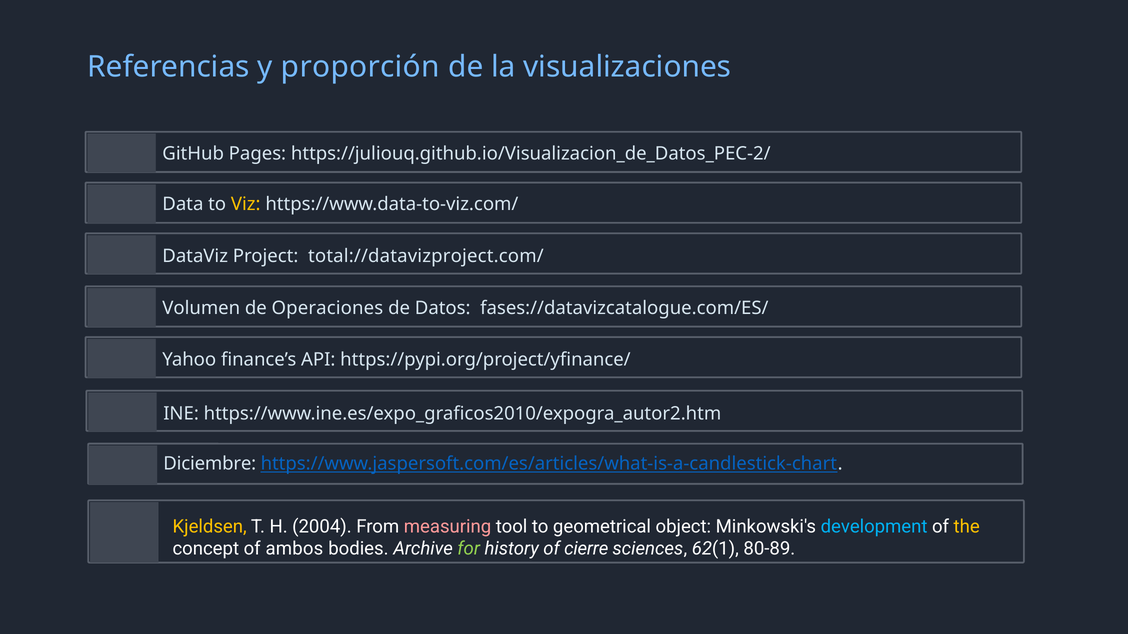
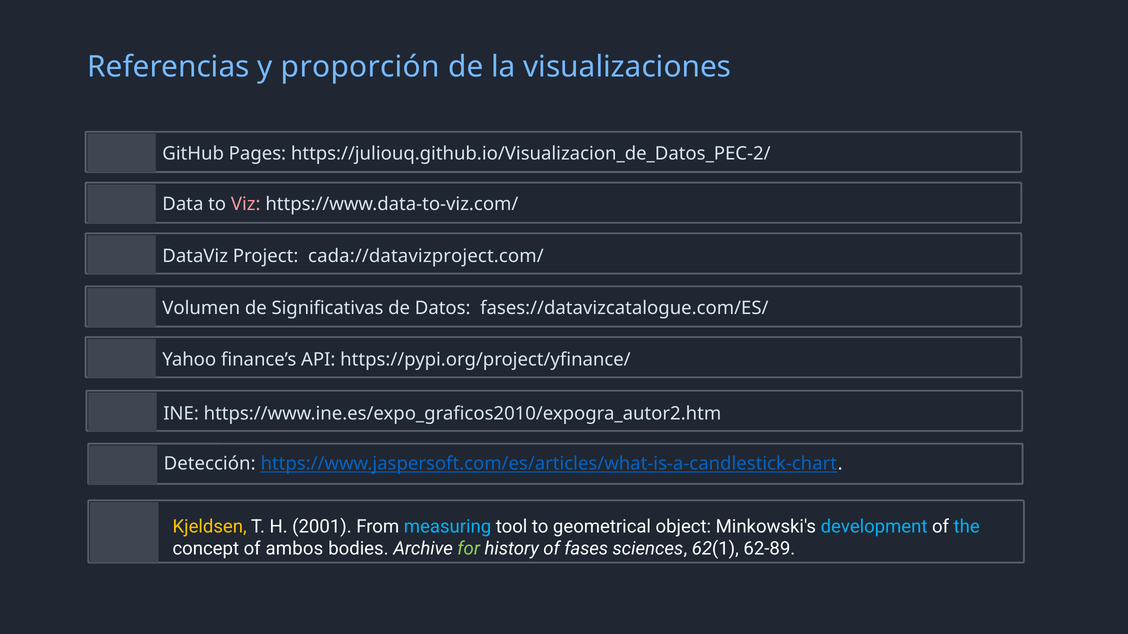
Viz colour: yellow -> pink (246, 204)
total://datavizproject.com/: total://datavizproject.com/ -> cada://datavizproject.com/ (426, 256)
Operaciones: Operaciones -> Significativas (328, 308)
Diciembre: Diciembre -> Detección (210, 464)
2004: 2004 -> 2001 (322, 527)
measuring colour: pink -> light blue (448, 527)
the colour: yellow -> light blue (967, 527)
cierre: cierre -> fases (586, 549)
80-89: 80-89 -> 62-89 (769, 549)
